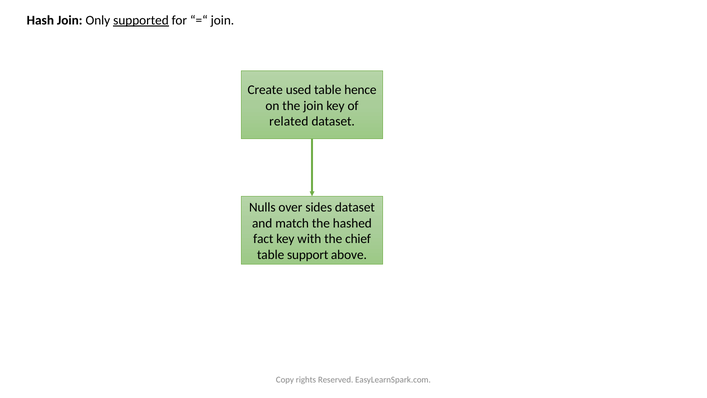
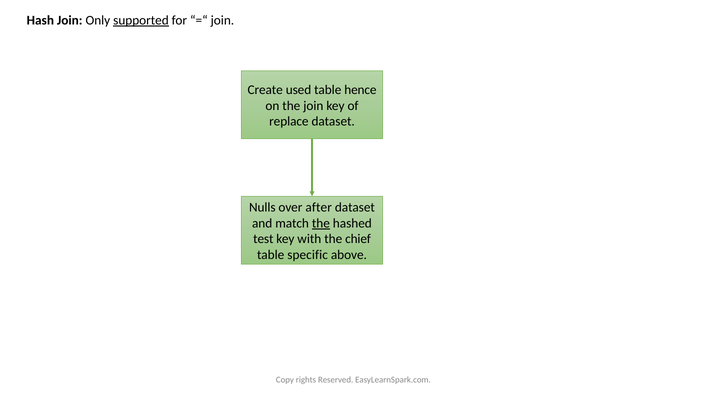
related: related -> replace (289, 121)
sides: sides -> after (319, 207)
the underline: none -> present (321, 223)
fact: fact -> test (263, 239)
support: support -> specific (308, 255)
